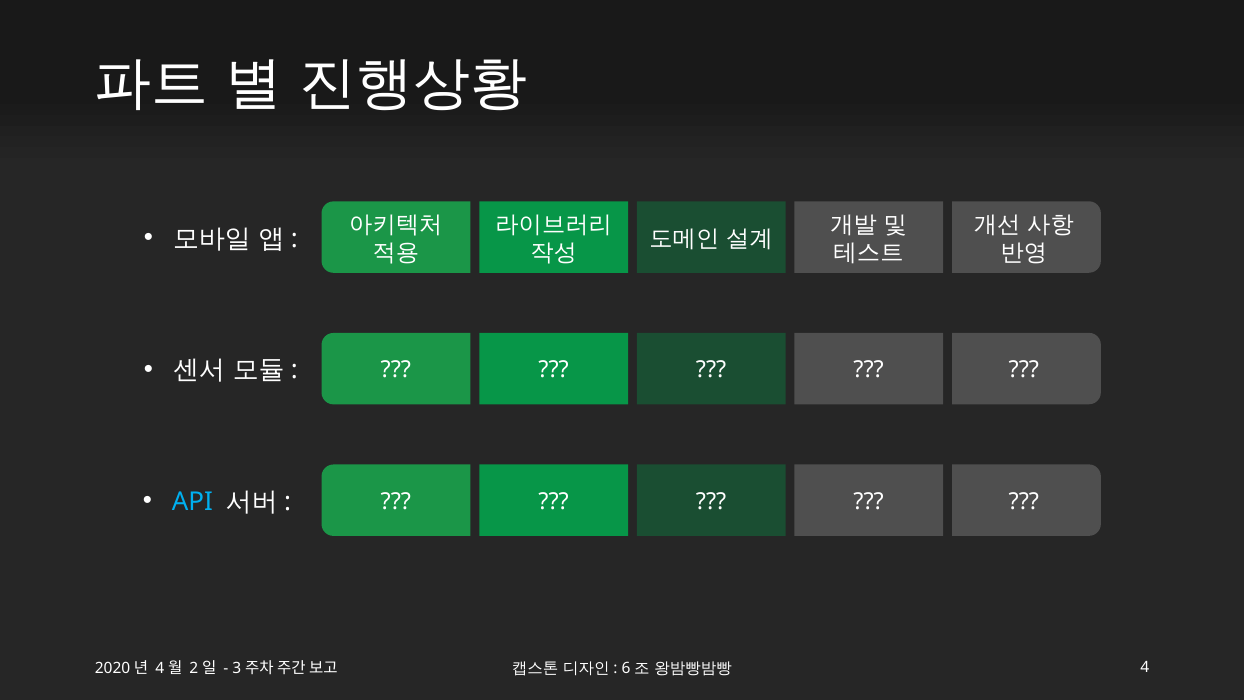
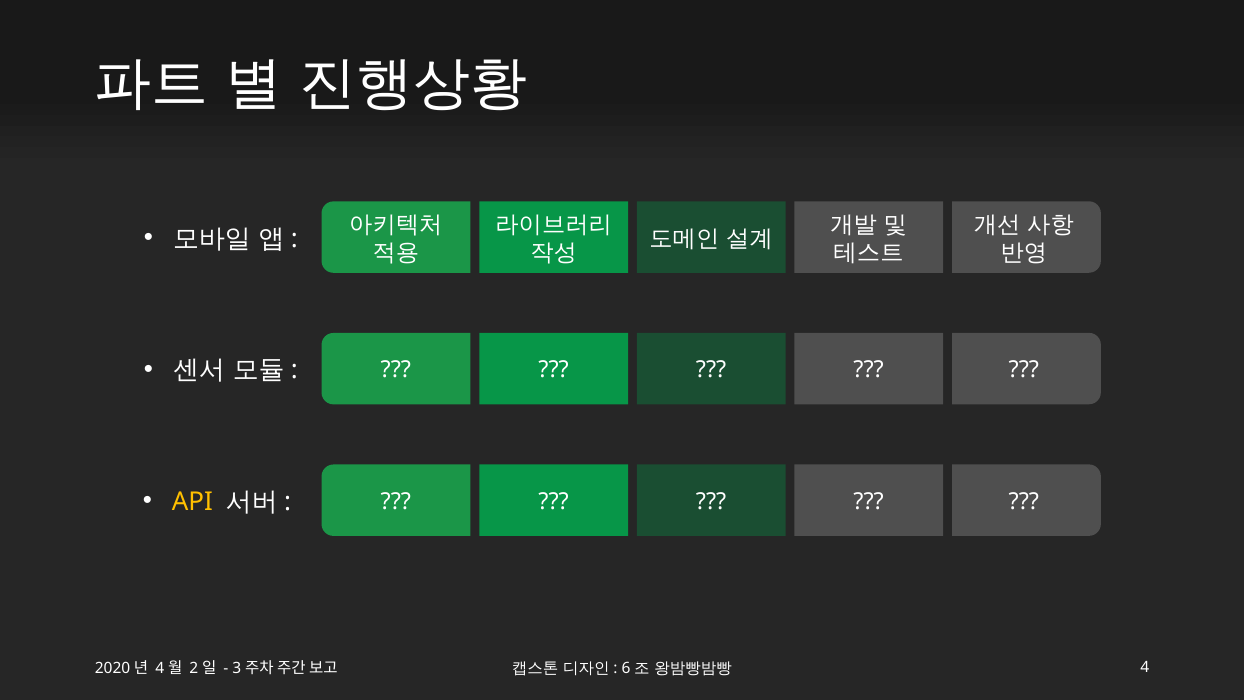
API colour: light blue -> yellow (192, 502)
